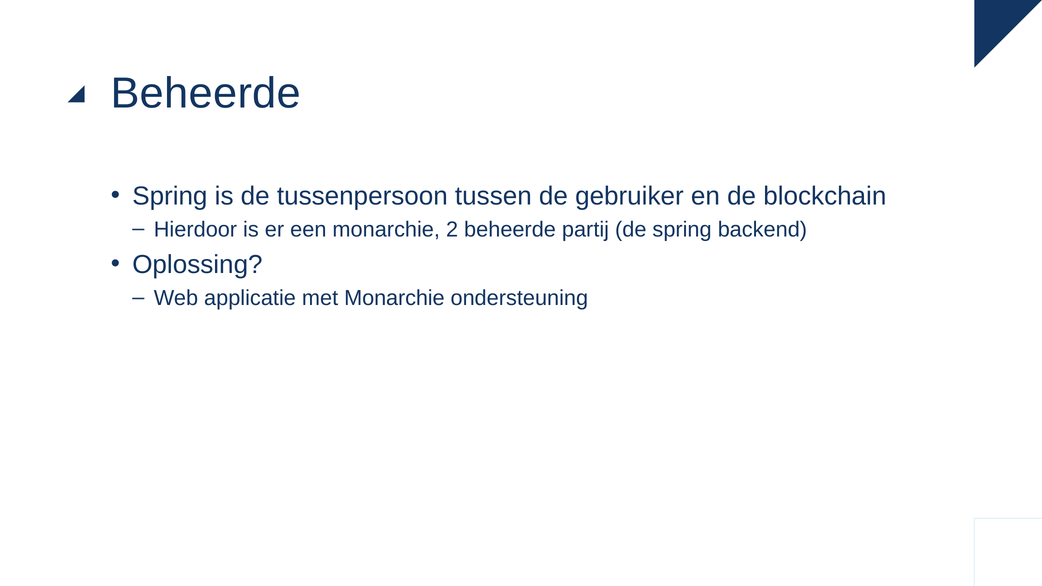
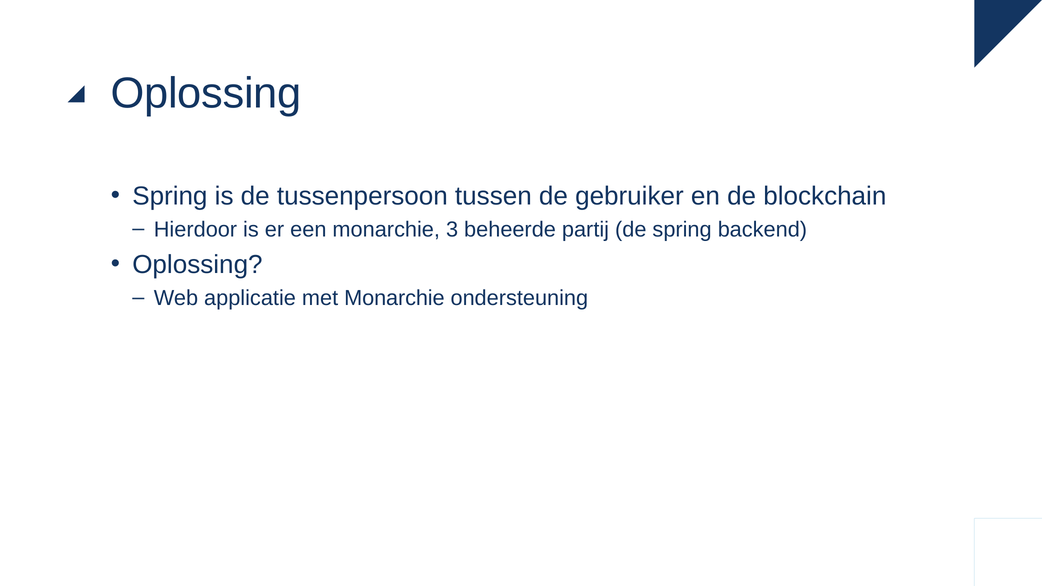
Beheerde: Beheerde -> Oplossing (206, 93)
2: 2 -> 3 (452, 230)
